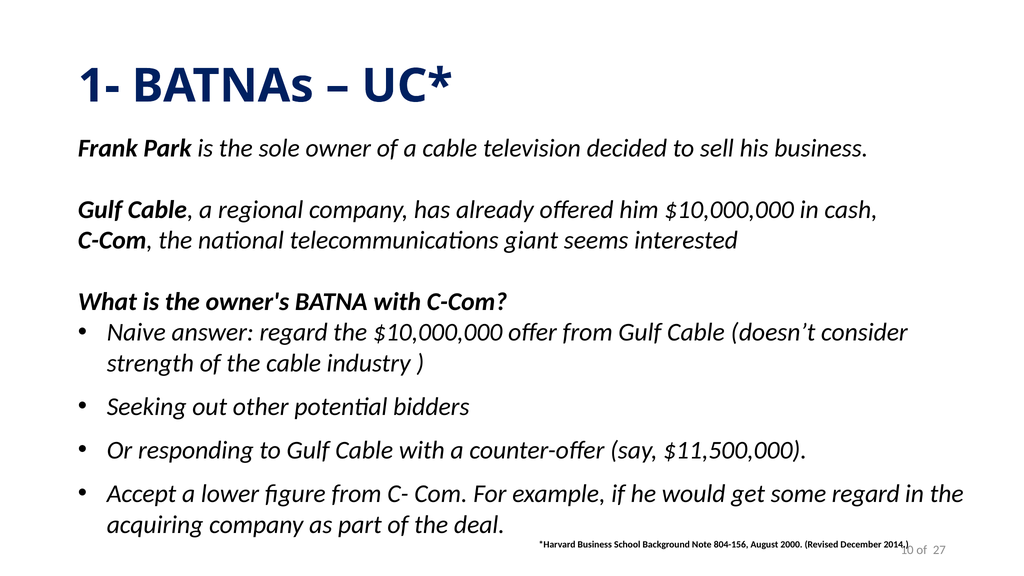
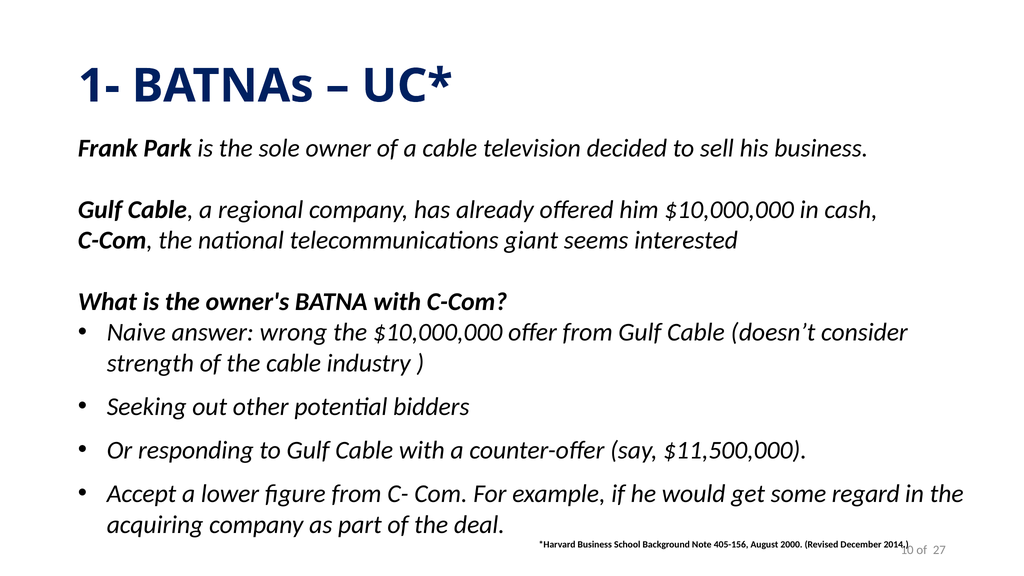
answer regard: regard -> wrong (293, 333)
804-156: 804-156 -> 405-156 (731, 545)
